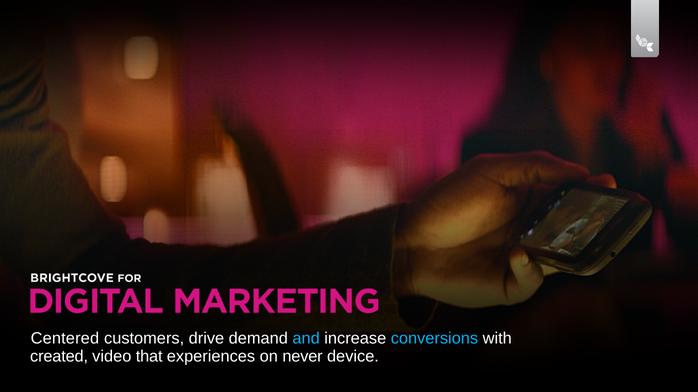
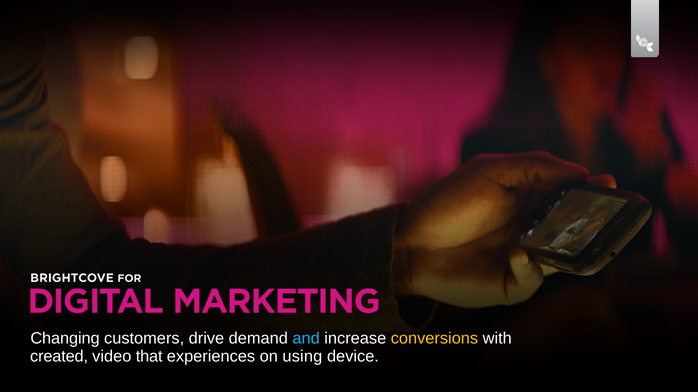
Centered: Centered -> Changing (65, 339)
conversions colour: light blue -> yellow (434, 339)
never: never -> using (302, 357)
